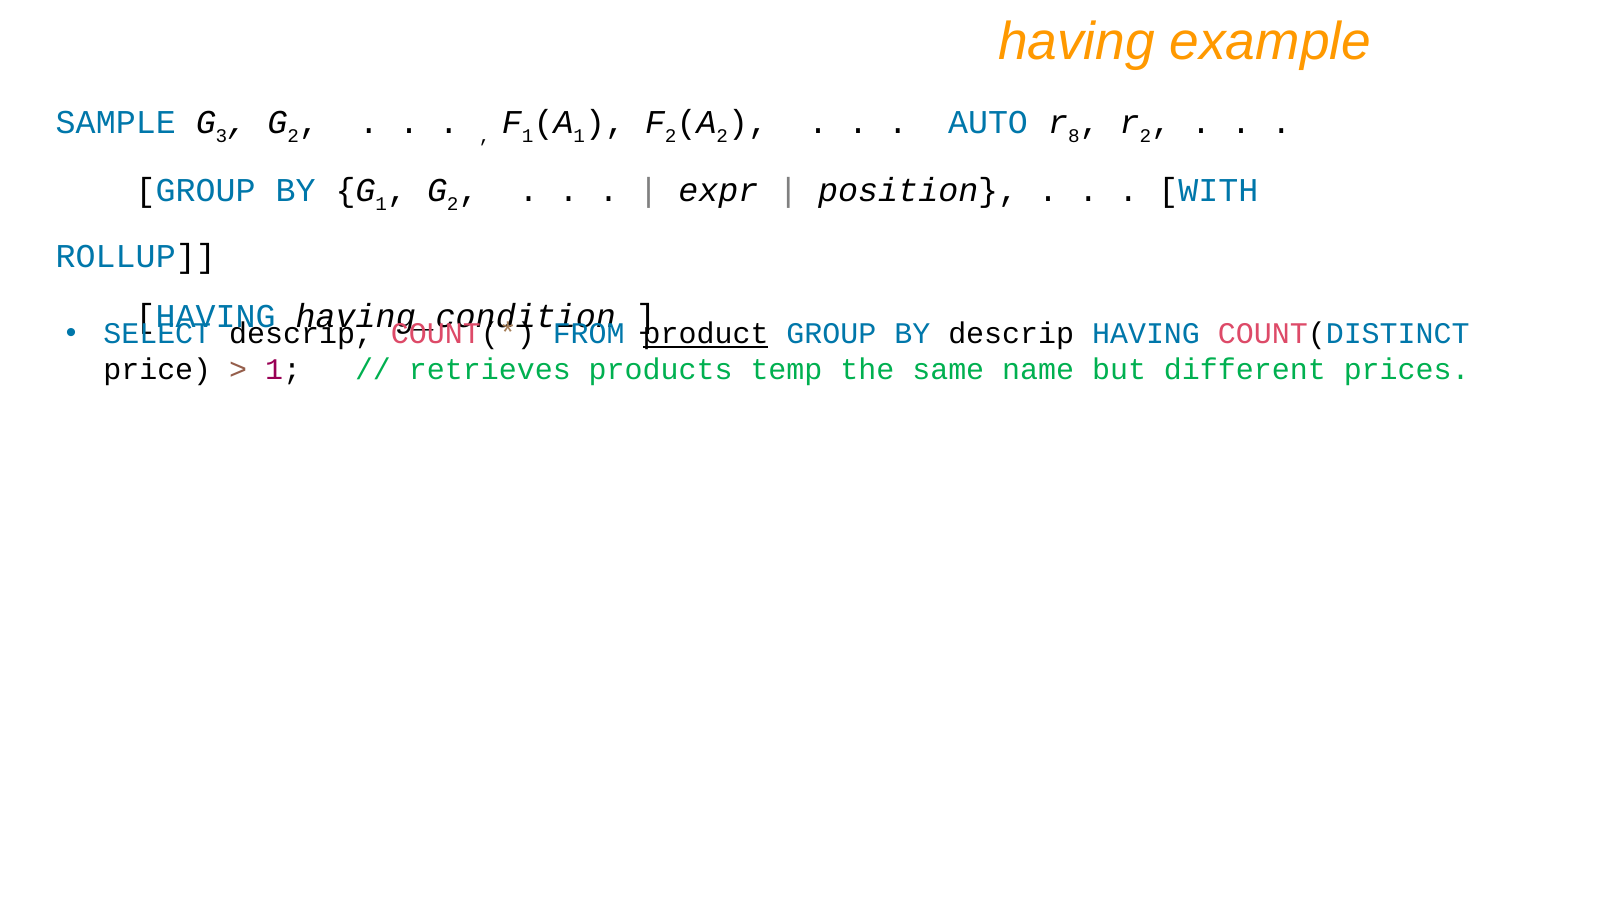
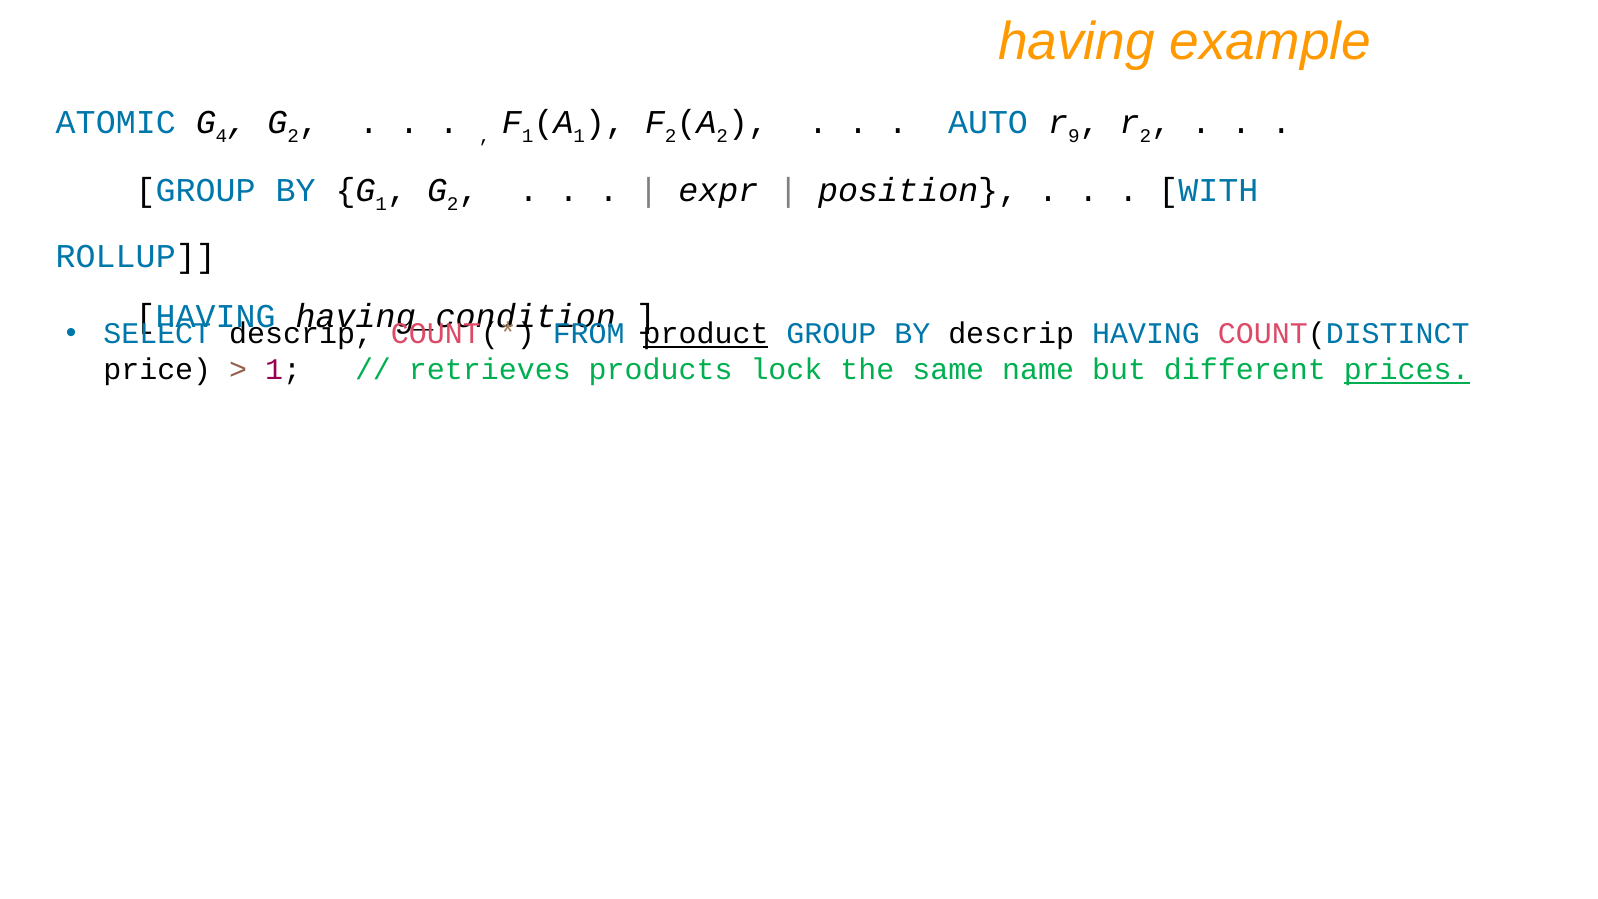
SAMPLE: SAMPLE -> ATOMIC (116, 123)
3: 3 -> 4 (222, 136)
8: 8 -> 9 (1074, 136)
temp: temp -> lock (786, 370)
prices underline: none -> present (1407, 370)
